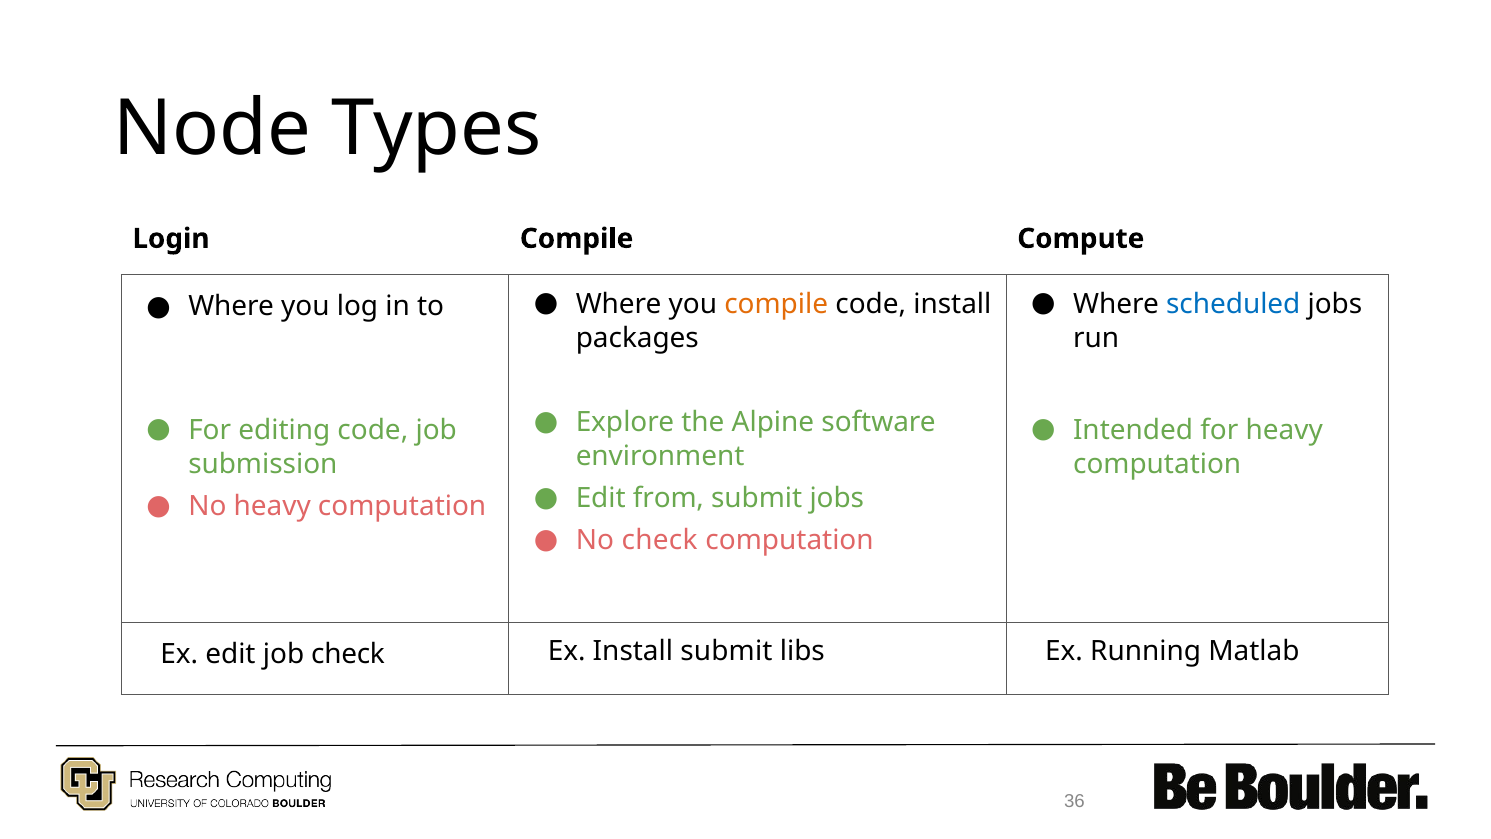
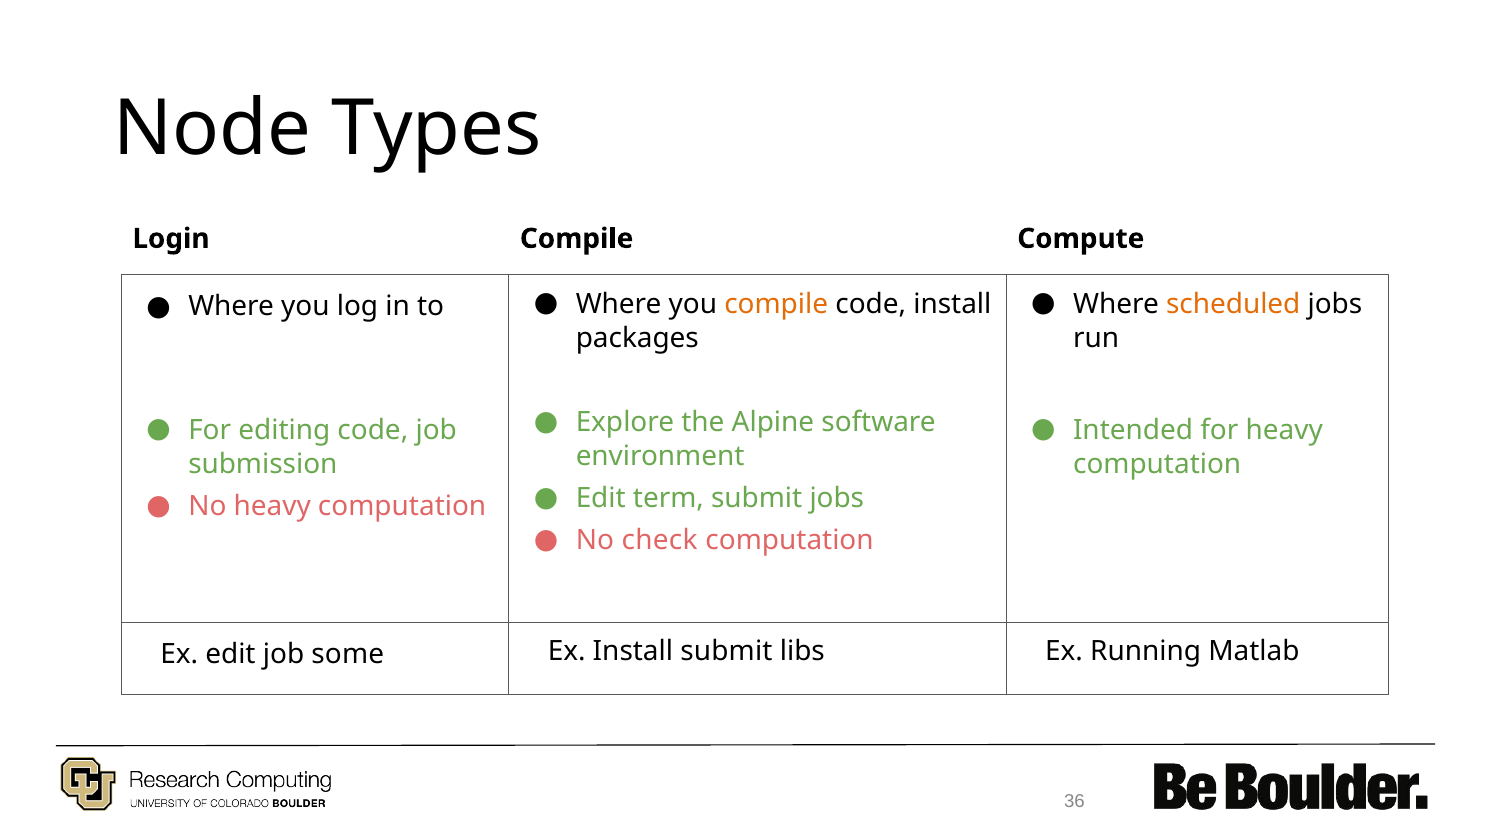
scheduled colour: blue -> orange (1233, 304)
from: from -> term (668, 498)
job check: check -> some (348, 654)
